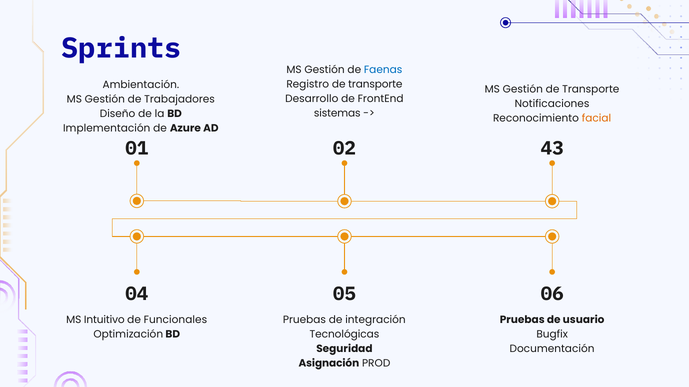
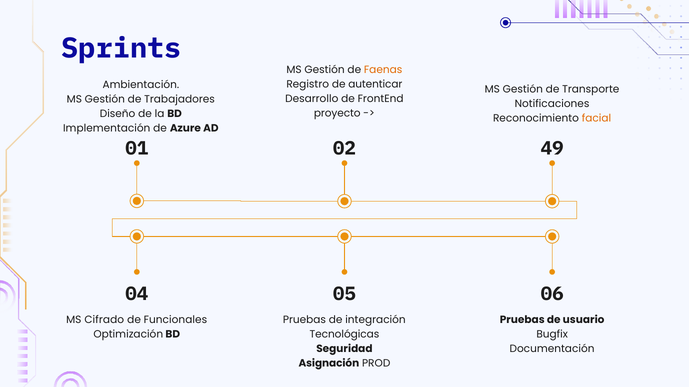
Faenas colour: blue -> orange (383, 70)
Registro de transporte: transporte -> autenticar (375, 84)
sistemas: sistemas -> proyecto (337, 113)
43: 43 -> 49 (552, 149)
Intuitivo: Intuitivo -> Cifrado (104, 320)
